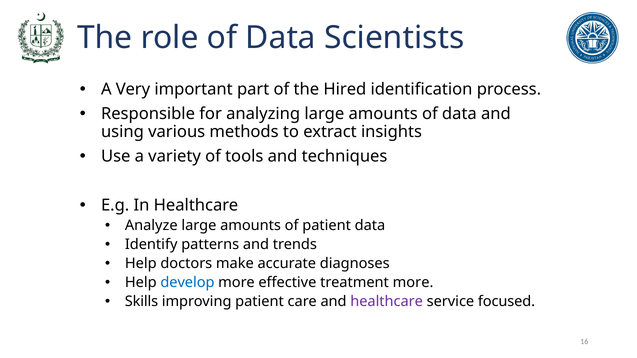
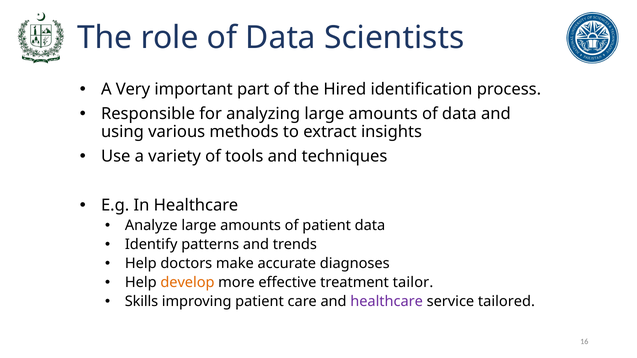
develop colour: blue -> orange (187, 283)
treatment more: more -> tailor (413, 283)
focused: focused -> tailored (506, 302)
